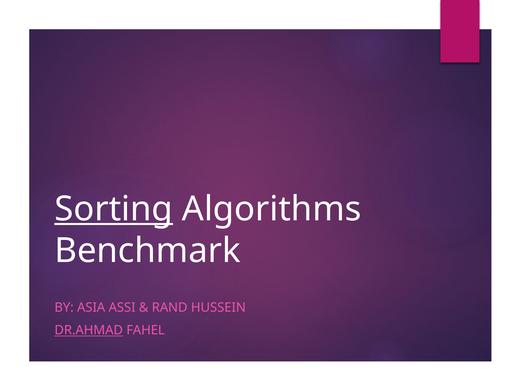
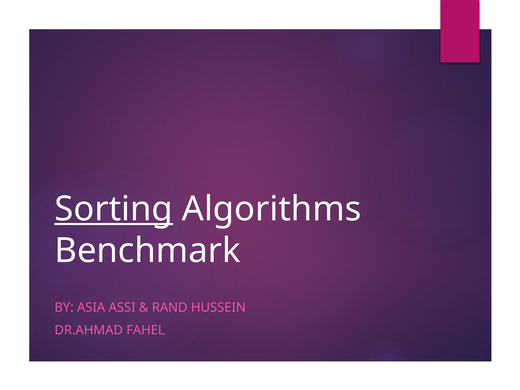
DR.AHMAD underline: present -> none (89, 330)
